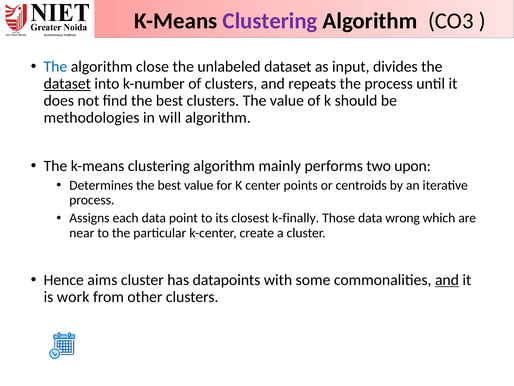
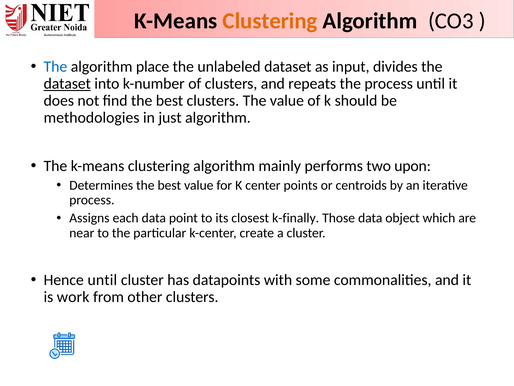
Clustering colour: purple -> orange (270, 21)
close: close -> place (153, 67)
will: will -> just (170, 117)
wrong: wrong -> object (403, 218)
Hence aims: aims -> until (102, 280)
and underline: present -> none (447, 280)
